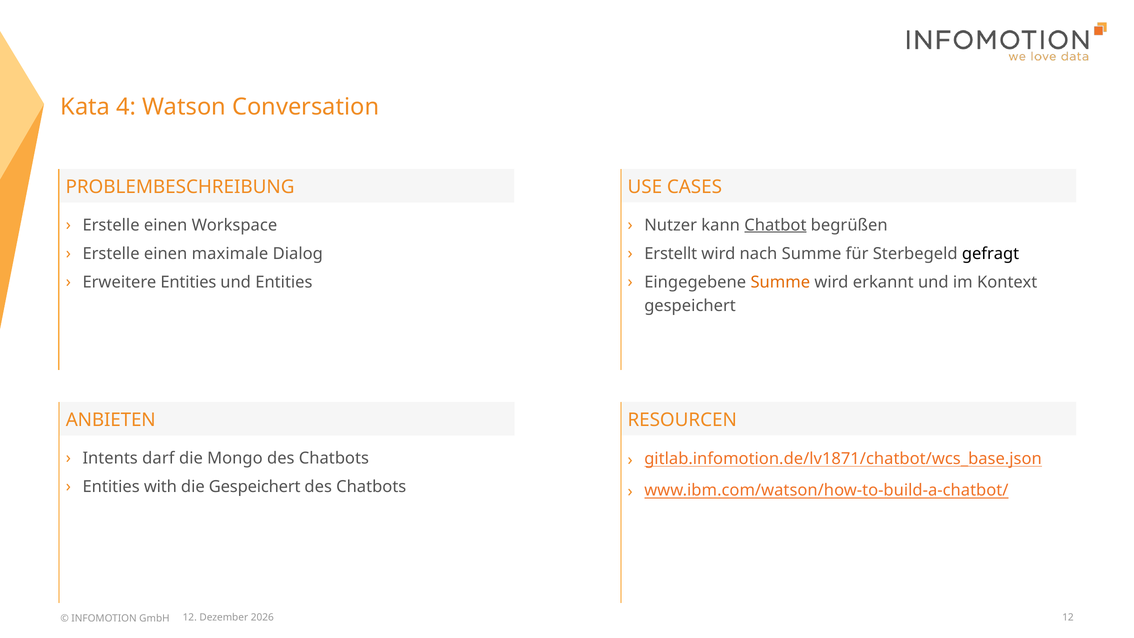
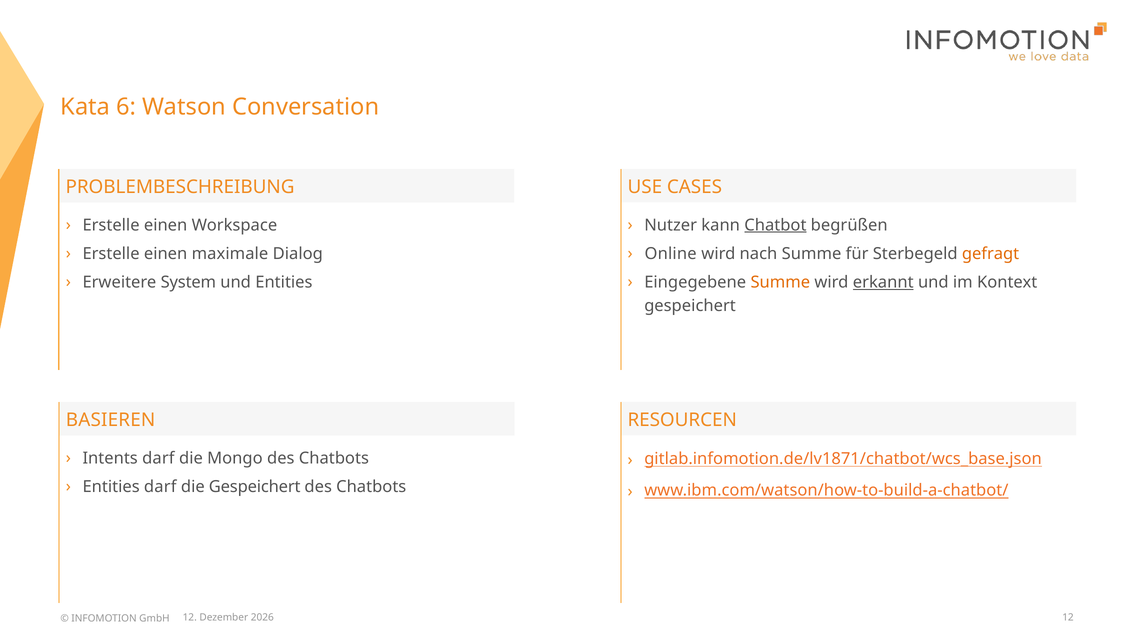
4: 4 -> 6 (126, 107)
Erstellt: Erstellt -> Online (671, 254)
gefragt colour: black -> orange (991, 254)
erkannt underline: none -> present (883, 282)
Erweitere Entities: Entities -> System (188, 282)
ANBIETEN: ANBIETEN -> BASIEREN (111, 420)
Entities with: with -> darf (160, 487)
